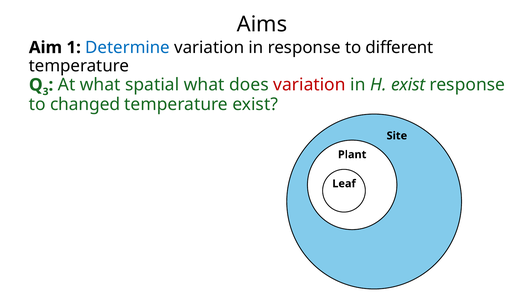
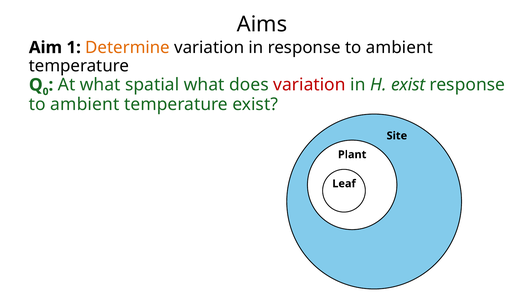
Determine colour: blue -> orange (128, 47)
in response to different: different -> ambient (399, 47)
3: 3 -> 0 (46, 92)
changed: changed -> ambient (85, 104)
